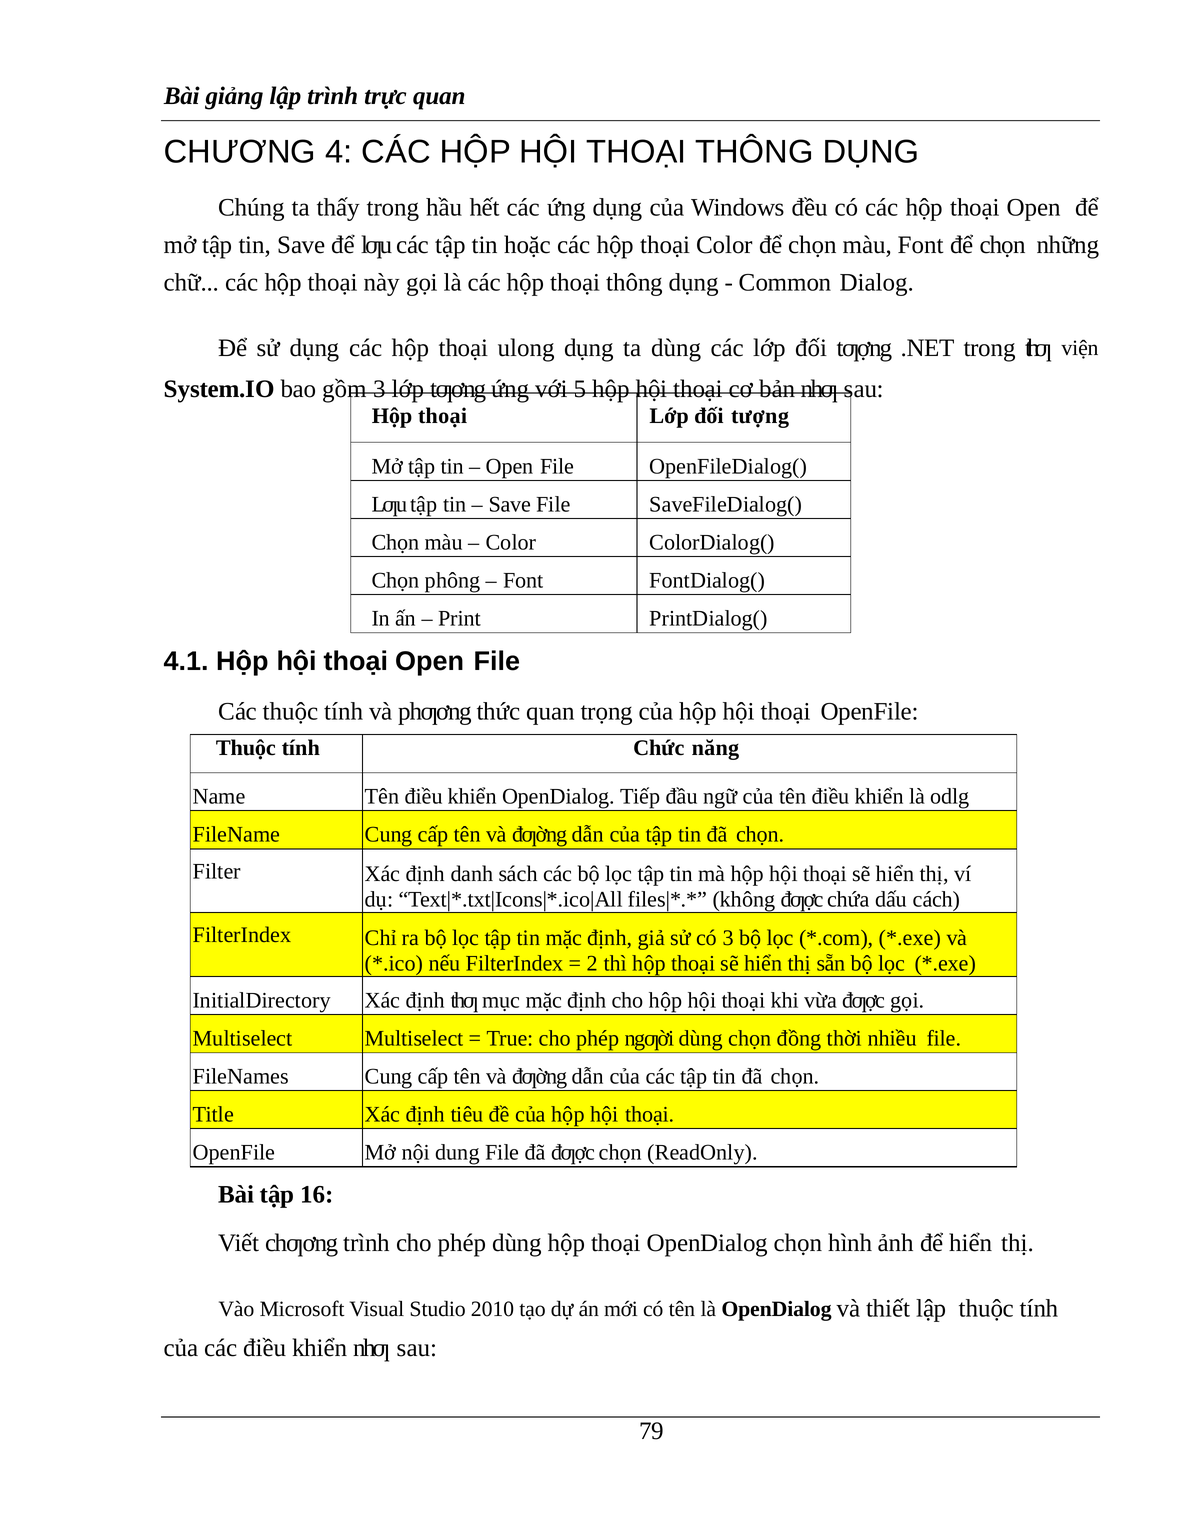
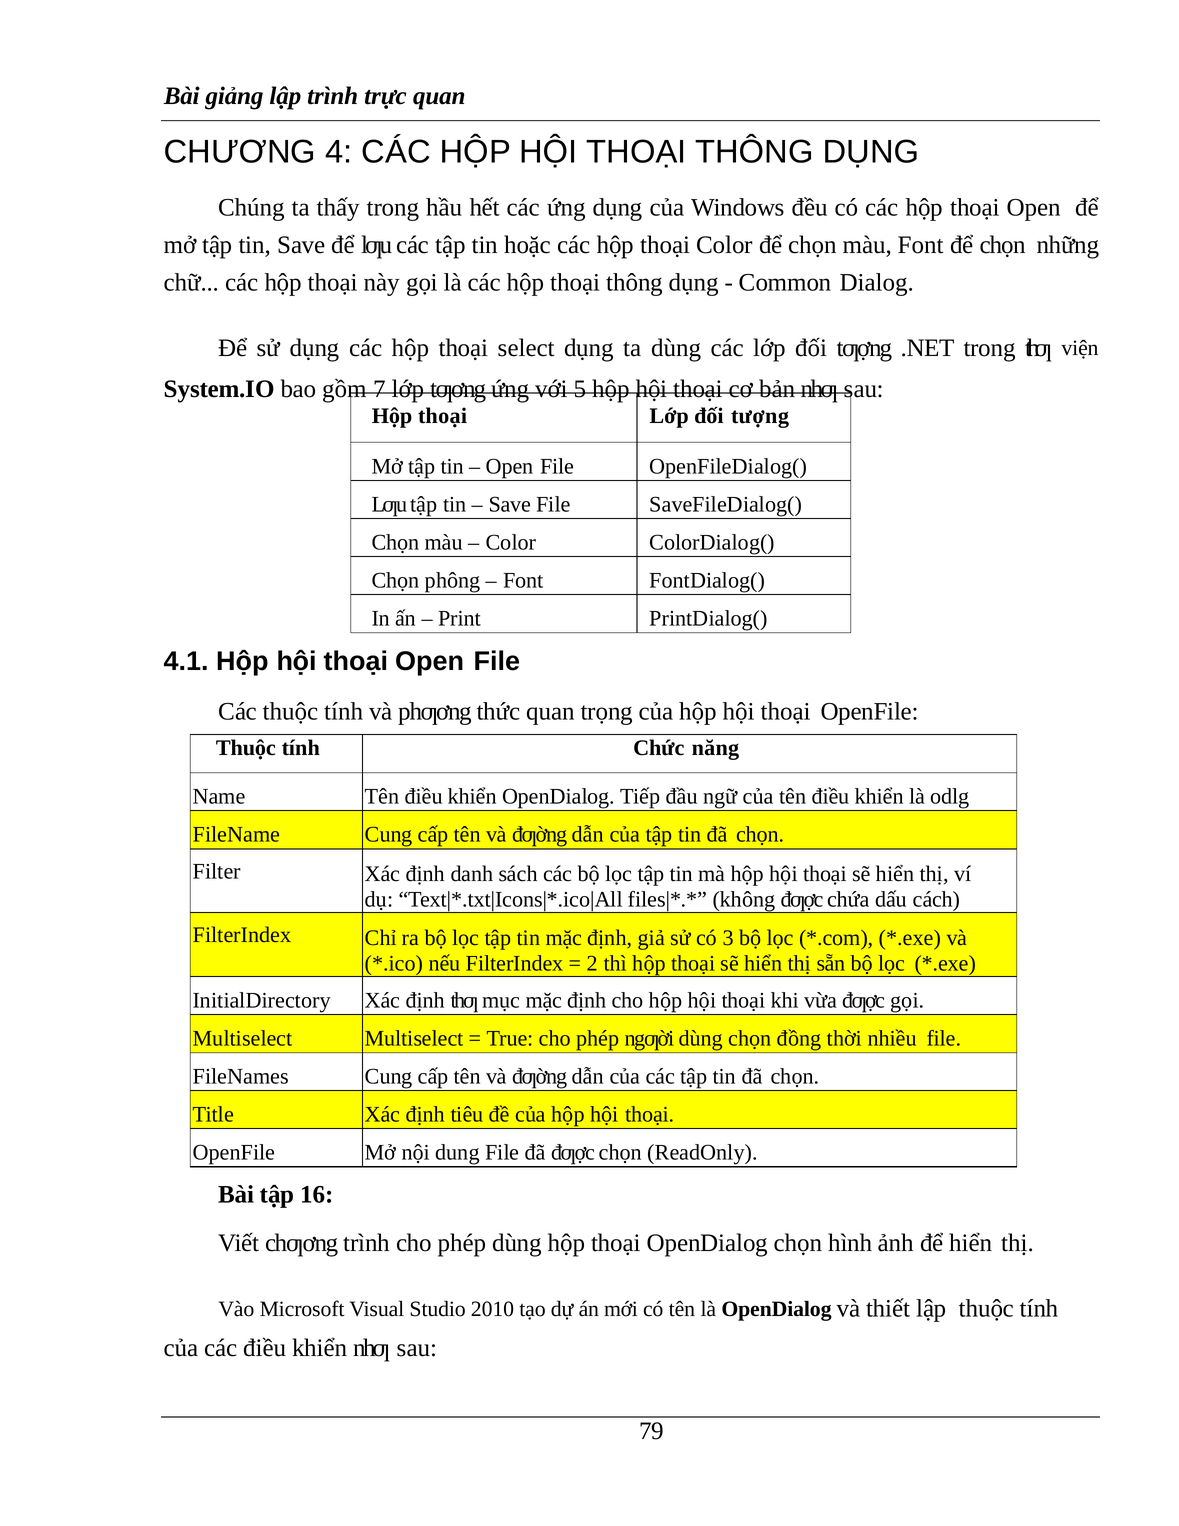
ulong: ulong -> select (526, 348)
gồm 3: 3 -> 7 (380, 389)
